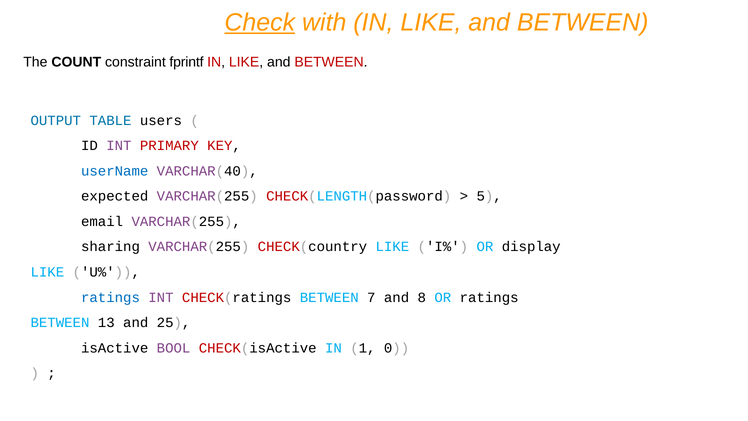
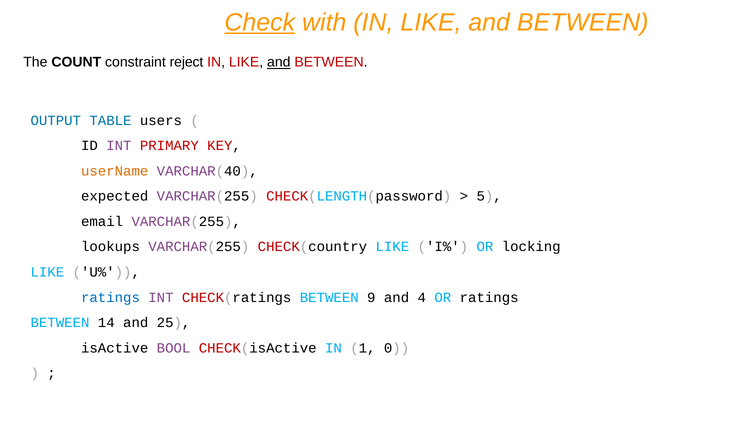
fprintf: fprintf -> reject (187, 62)
and underline: none -> present (279, 62)
userName colour: blue -> orange (115, 171)
sharing: sharing -> lookups (110, 247)
display: display -> locking (531, 247)
7: 7 -> 9 (371, 297)
8: 8 -> 4 (422, 297)
13: 13 -> 14 (106, 322)
